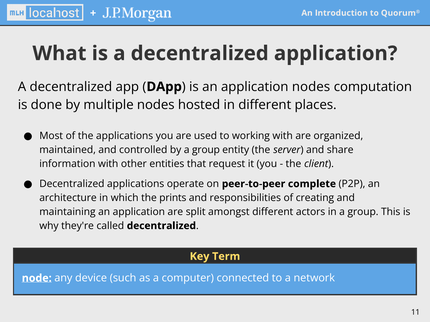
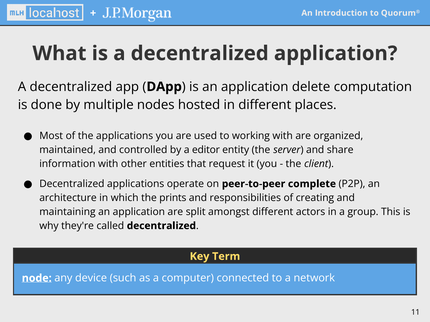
application nodes: nodes -> delete (311, 87)
by a group: group -> editor (206, 150)
